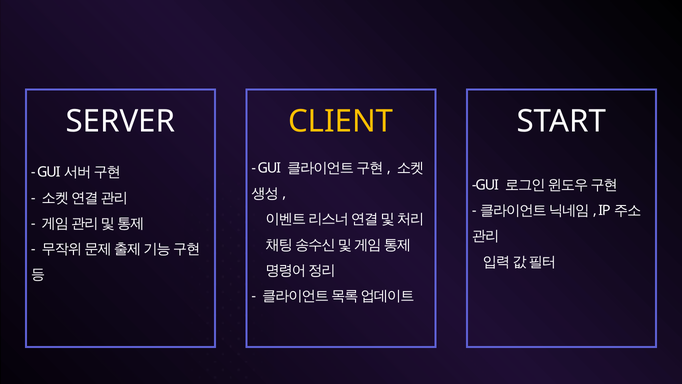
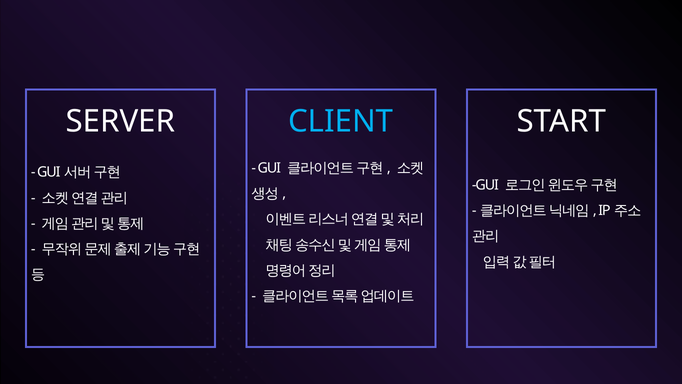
CLIENT colour: yellow -> light blue (341, 121)
